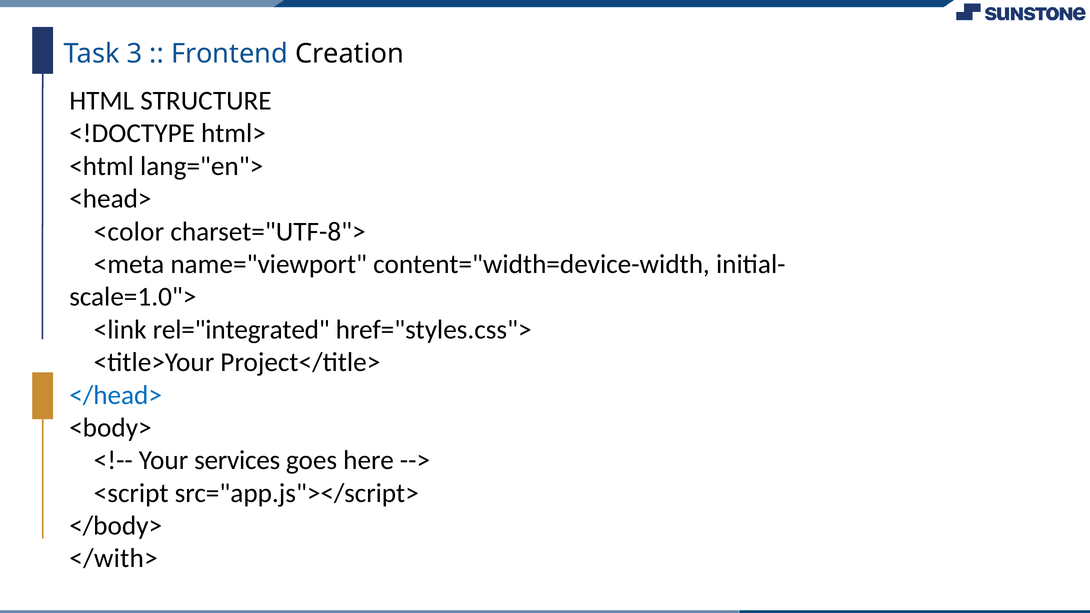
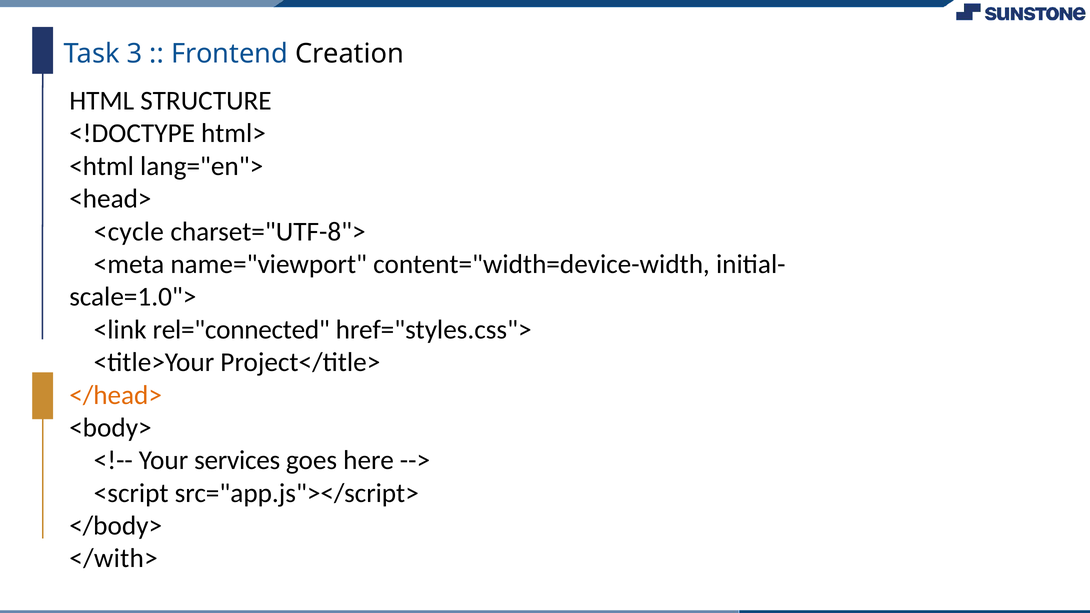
<color: <color -> <cycle (129, 232)
rel="integrated: rel="integrated -> rel="connected (241, 330)
</head> colour: blue -> orange (116, 395)
